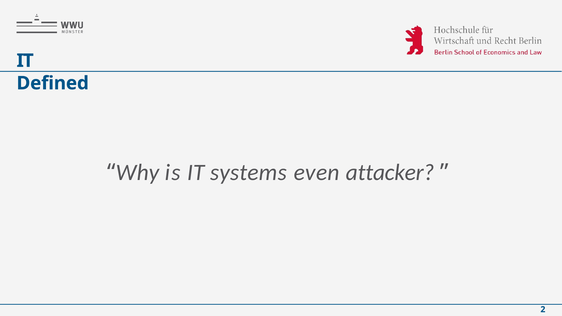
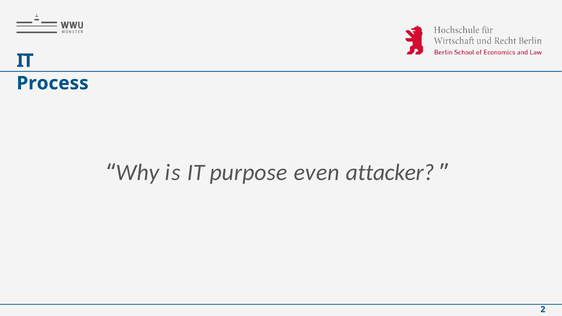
Defined: Defined -> Process (53, 83)
systems: systems -> purpose (249, 172)
